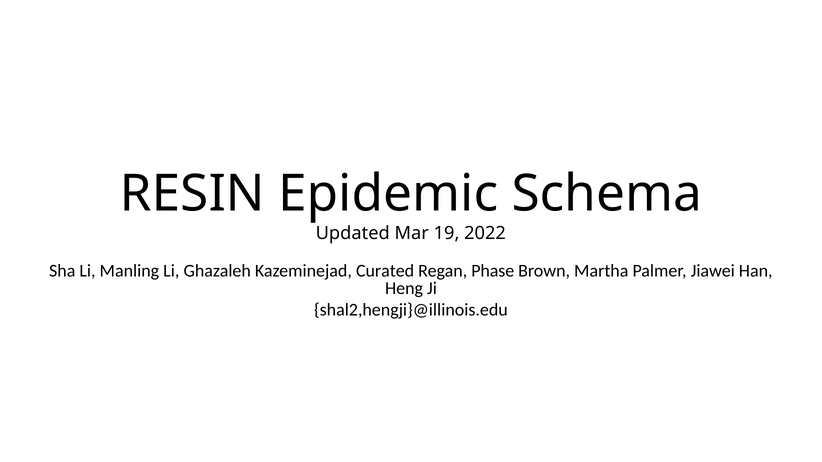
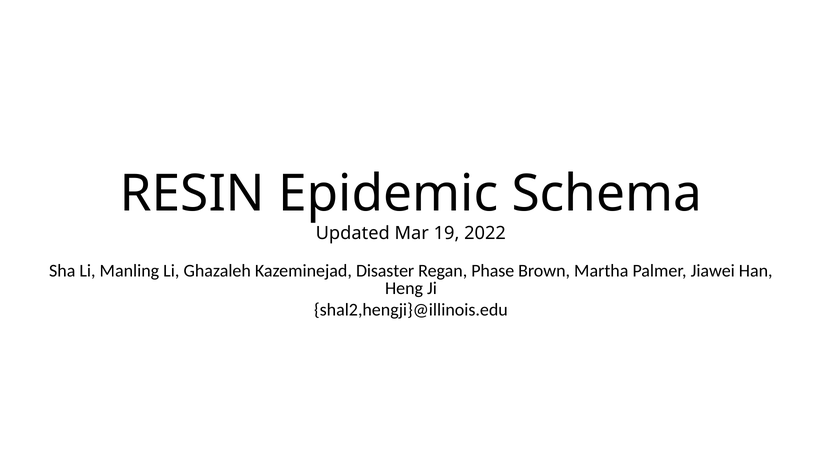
Curated: Curated -> Disaster (385, 271)
